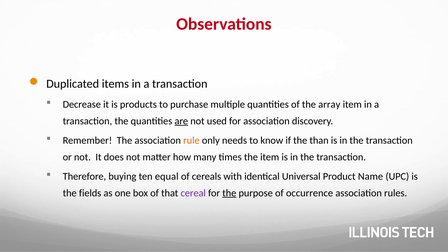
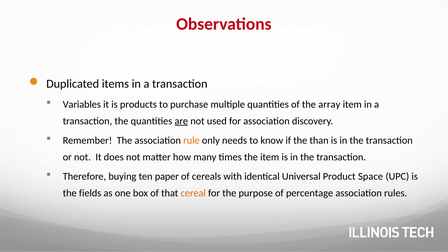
Decrease: Decrease -> Variables (82, 104)
equal: equal -> paper (167, 176)
Name: Name -> Space (371, 176)
cereal colour: purple -> orange (193, 193)
the underline: present -> none (229, 193)
occurrence: occurrence -> percentage (310, 193)
